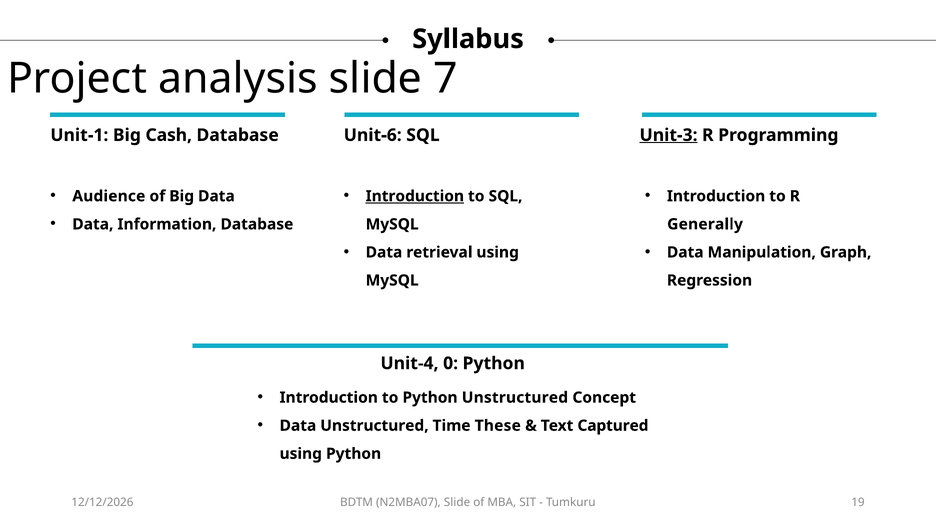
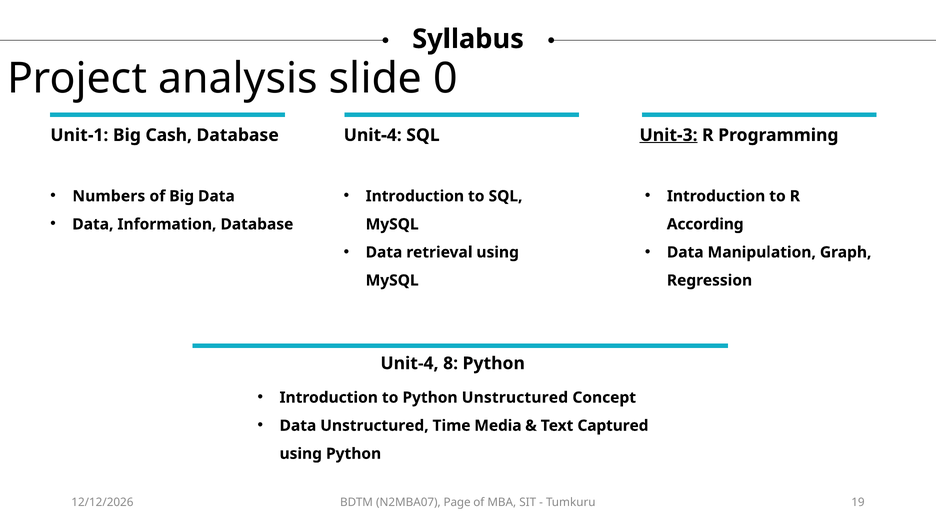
7: 7 -> 0 (446, 79)
Database Unit-6: Unit-6 -> Unit-4 (373, 135)
Audience: Audience -> Numbers (109, 196)
Introduction underline: present -> none (415, 196)
Generally: Generally -> According (705, 224)
0: 0 -> 8 (451, 363)
These: These -> Media (498, 425)
N2MBA07 Slide: Slide -> Page (457, 502)
